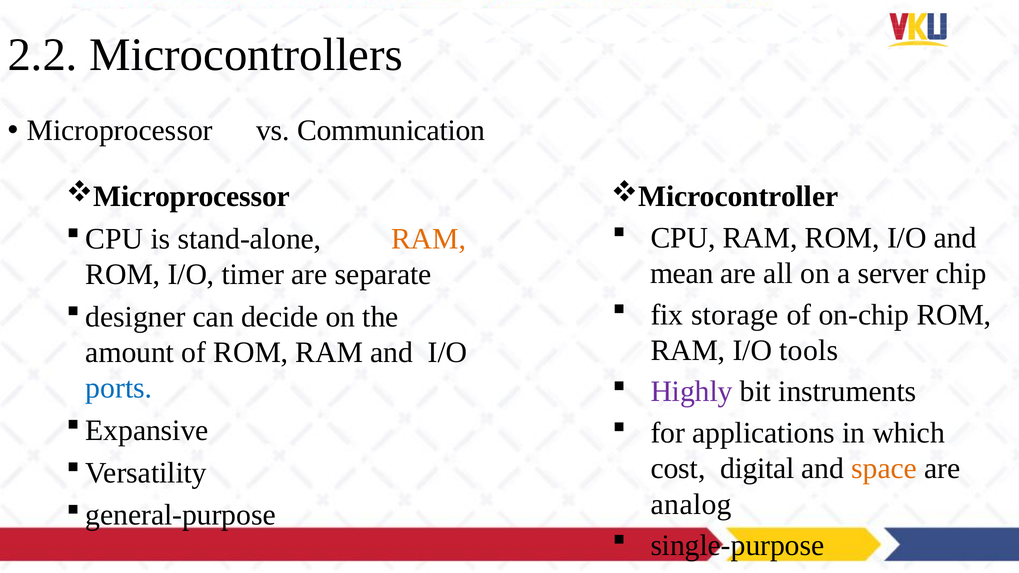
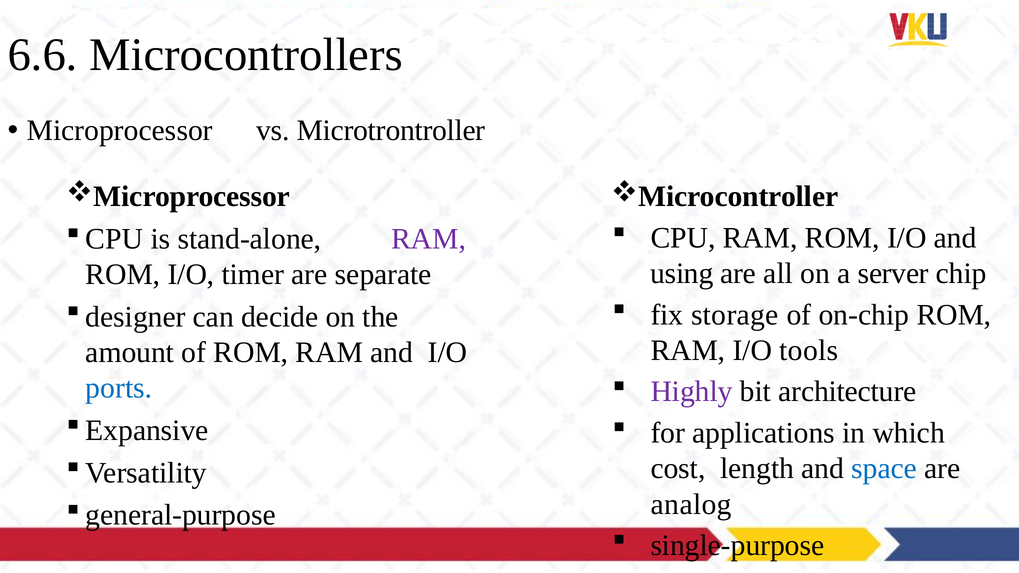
2.2: 2.2 -> 6.6 (43, 55)
Communication: Communication -> Microtrontroller (391, 130)
RAM colour: orange -> purple (429, 239)
mean: mean -> using (682, 274)
instruments: instruments -> architecture (847, 392)
digital: digital -> length (757, 469)
space colour: orange -> blue (884, 469)
